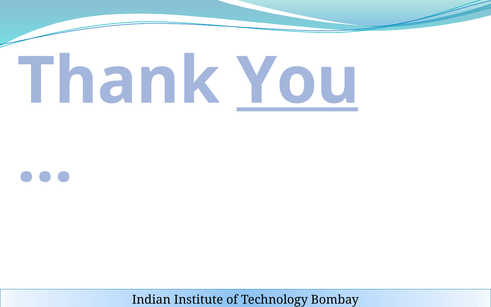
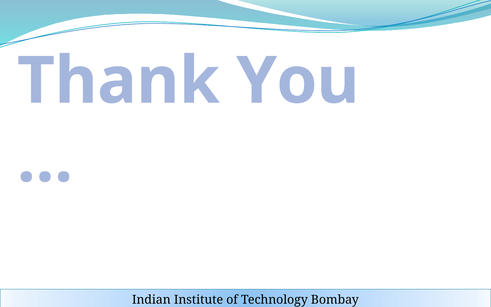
You underline: present -> none (298, 81)
